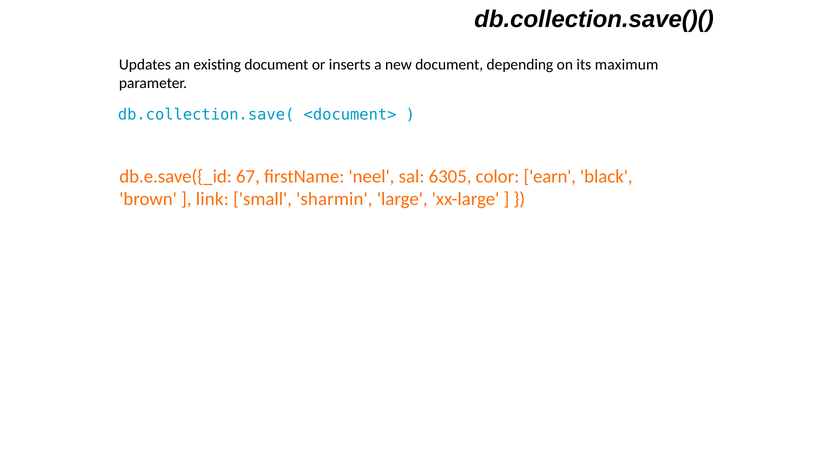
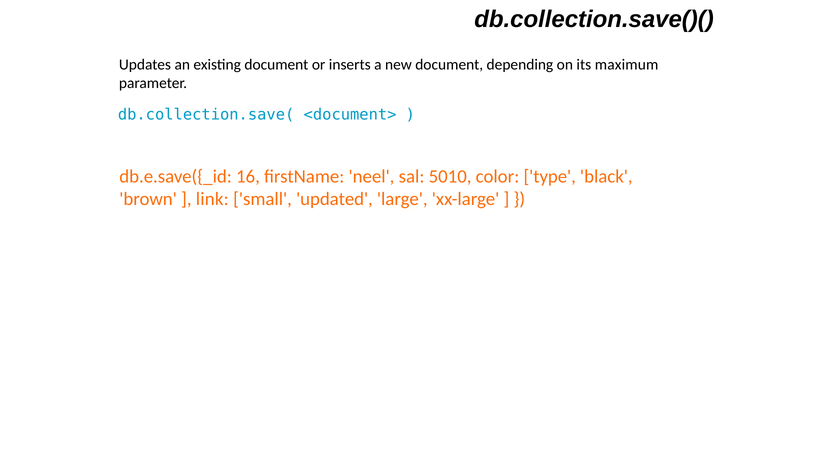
67: 67 -> 16 (248, 176)
6305: 6305 -> 5010 (450, 176)
earn: earn -> type (550, 176)
sharmin: sharmin -> updated (334, 199)
